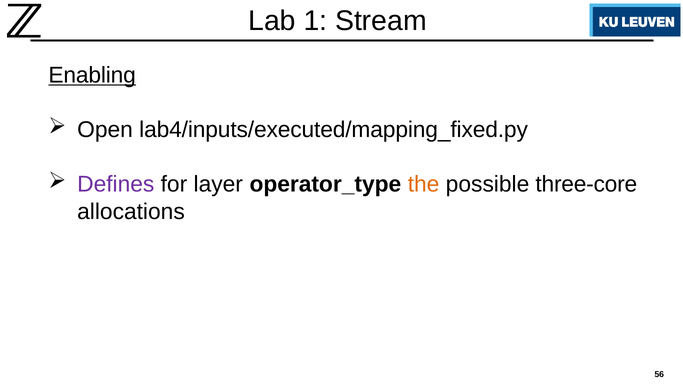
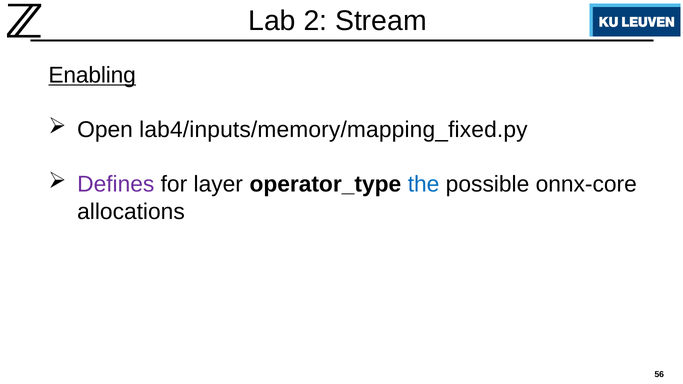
1: 1 -> 2 (315, 21)
lab4/inputs/executed/mapping_fixed.py: lab4/inputs/executed/mapping_fixed.py -> lab4/inputs/memory/mapping_fixed.py (333, 130)
the colour: orange -> blue (424, 184)
three-core: three-core -> onnx-core (586, 184)
